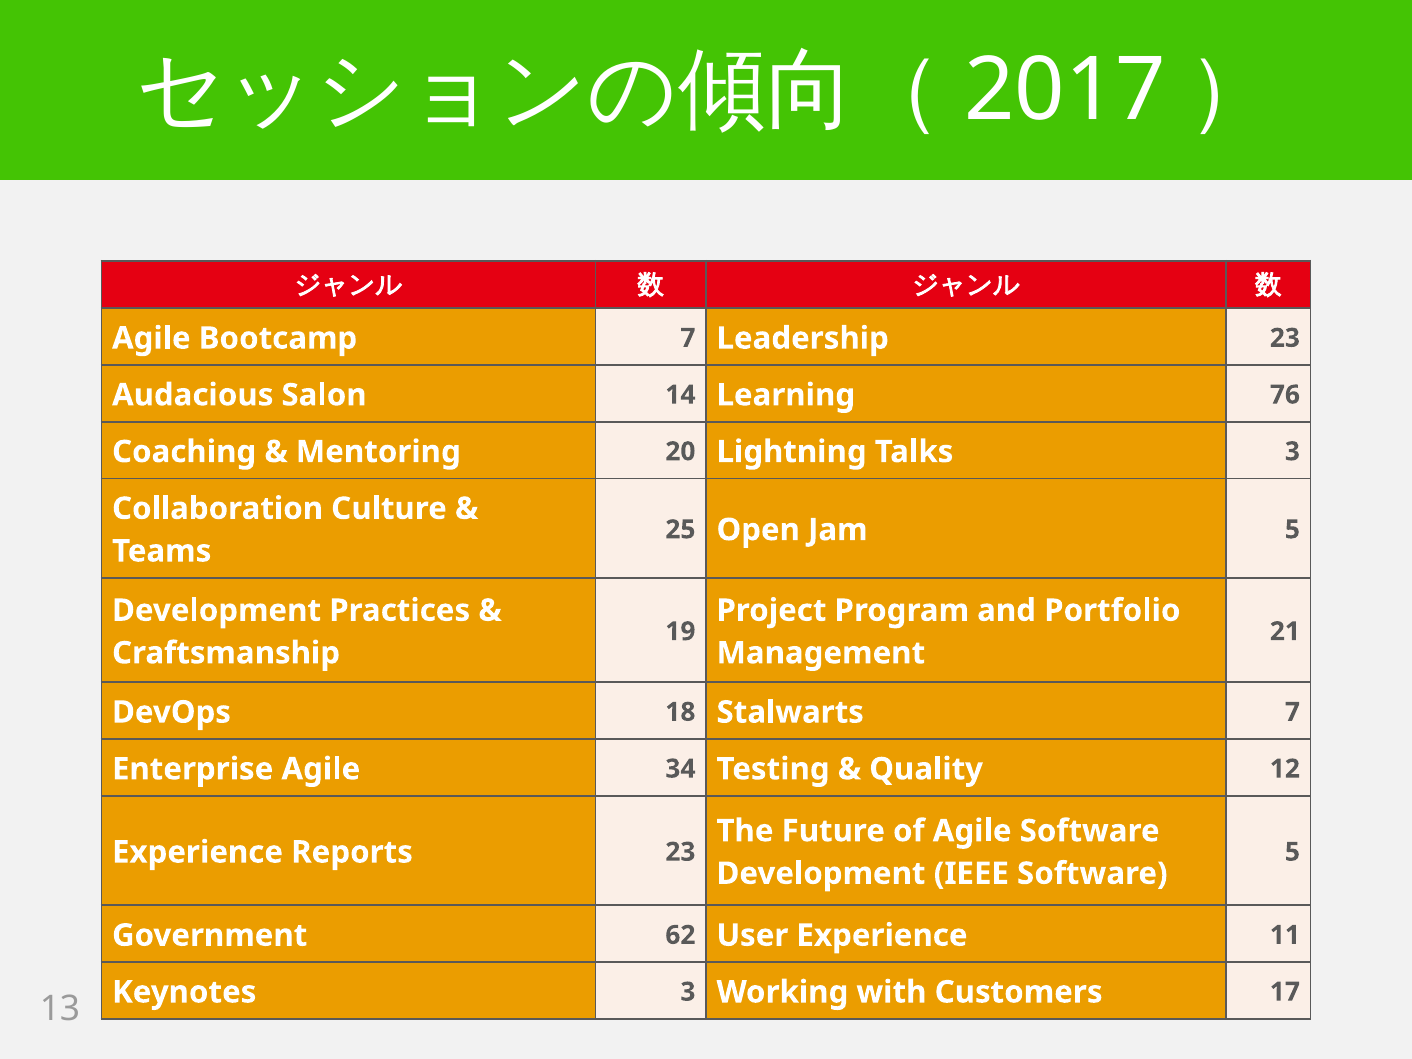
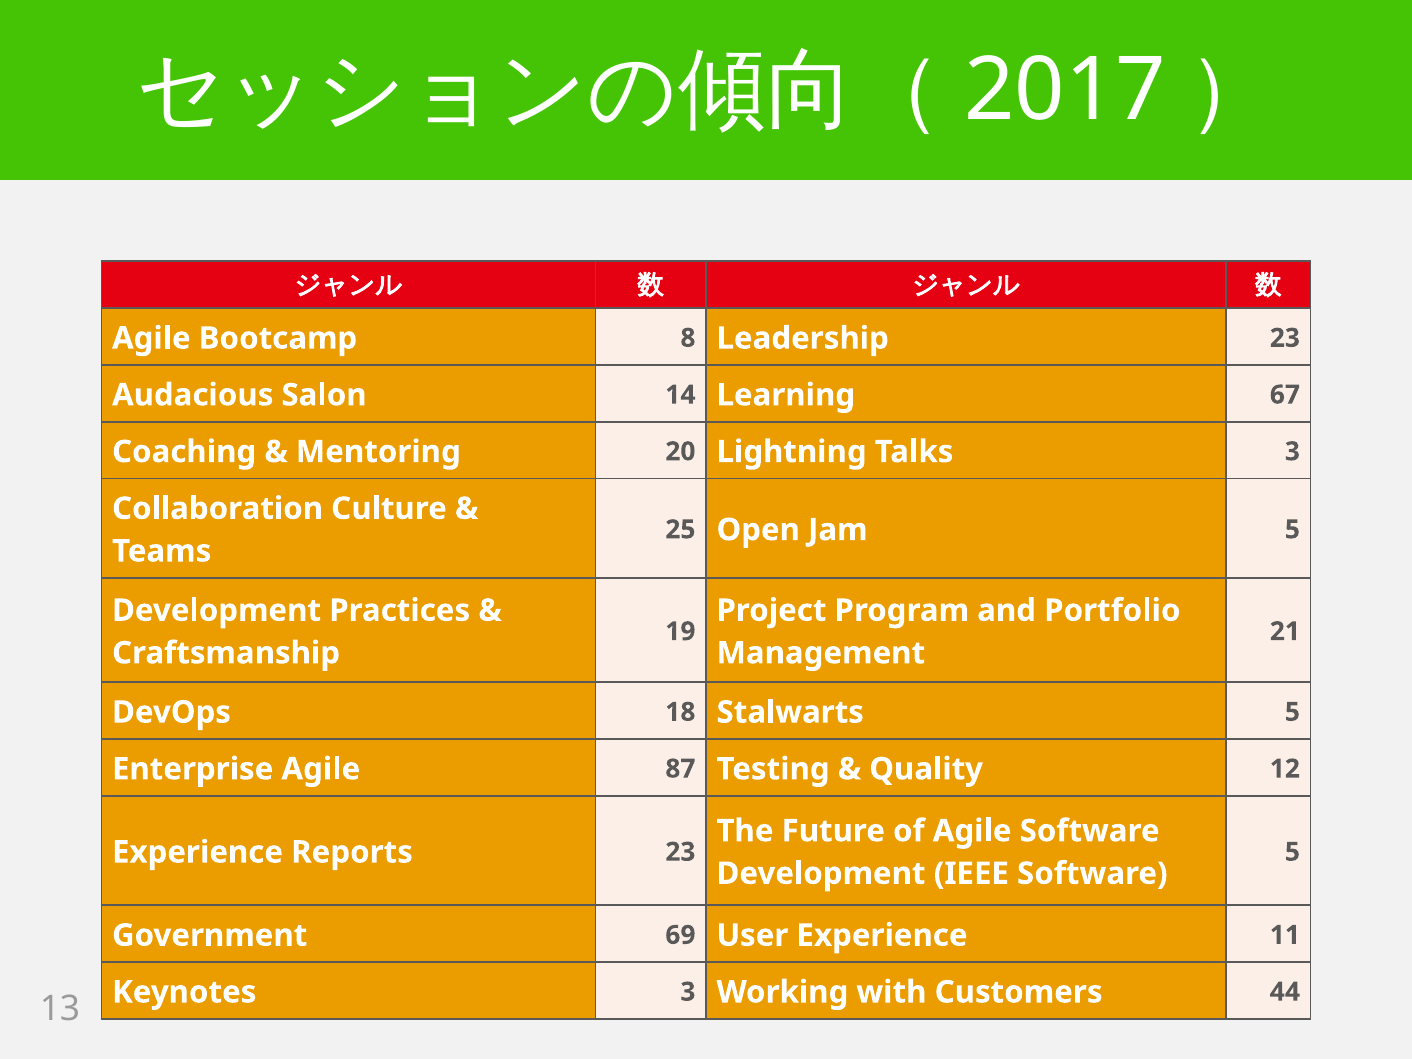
Bootcamp 7: 7 -> 8 (688, 338)
76: 76 -> 67 (1285, 395)
Stalwarts 7: 7 -> 5 (1292, 712)
34: 34 -> 87 (680, 769)
62: 62 -> 69 (680, 935)
17: 17 -> 44 (1285, 992)
